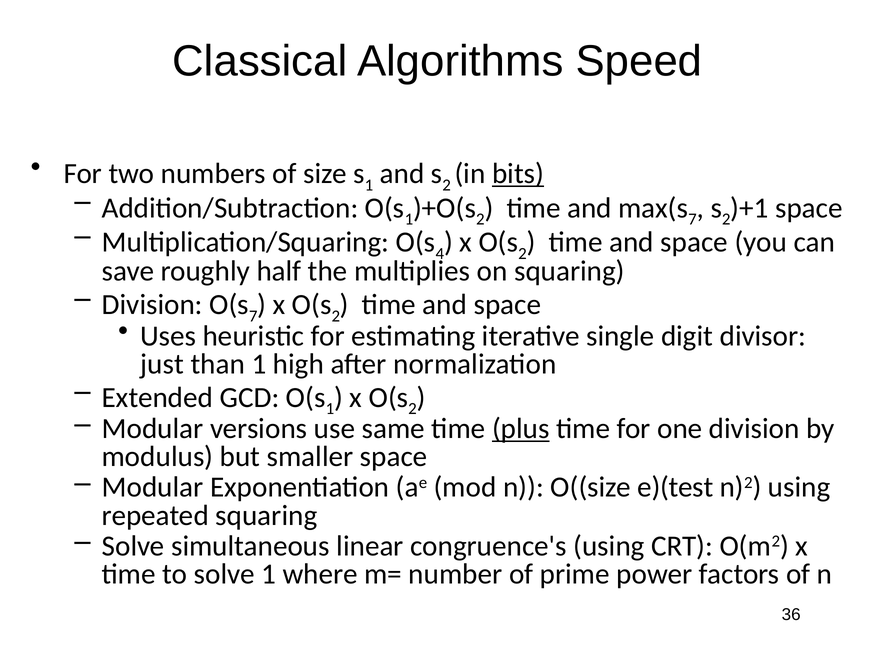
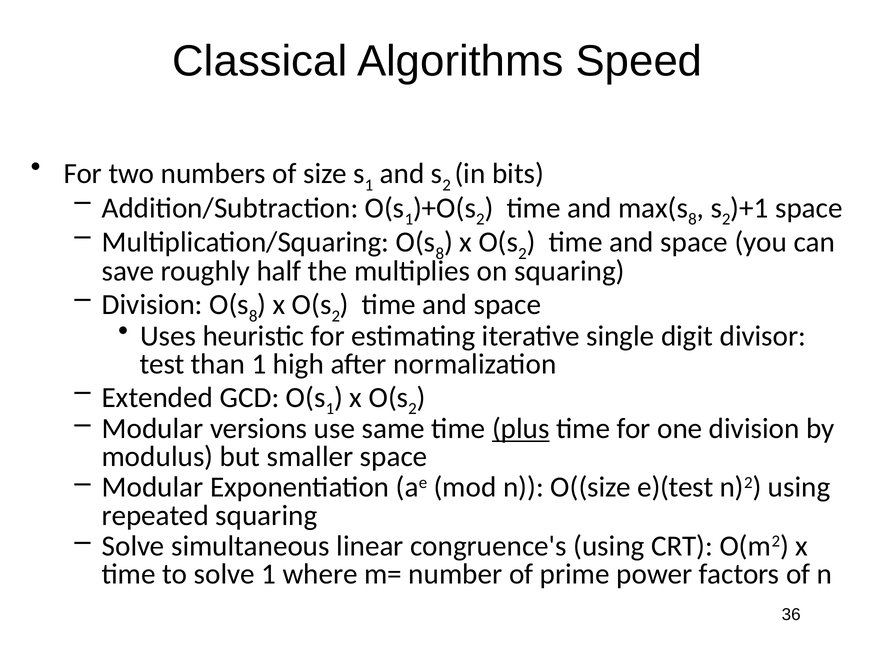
bits underline: present -> none (518, 173)
7: 7 -> 8 (693, 219)
4: 4 -> 8 (440, 253)
7: 7 -> 8 (253, 316)
just: just -> test (162, 364)
